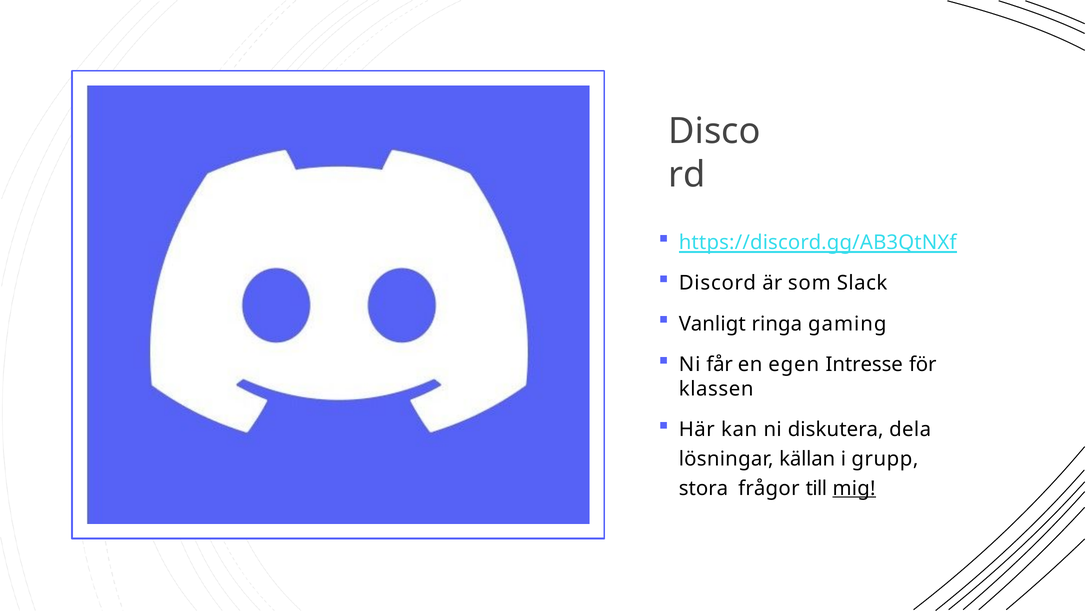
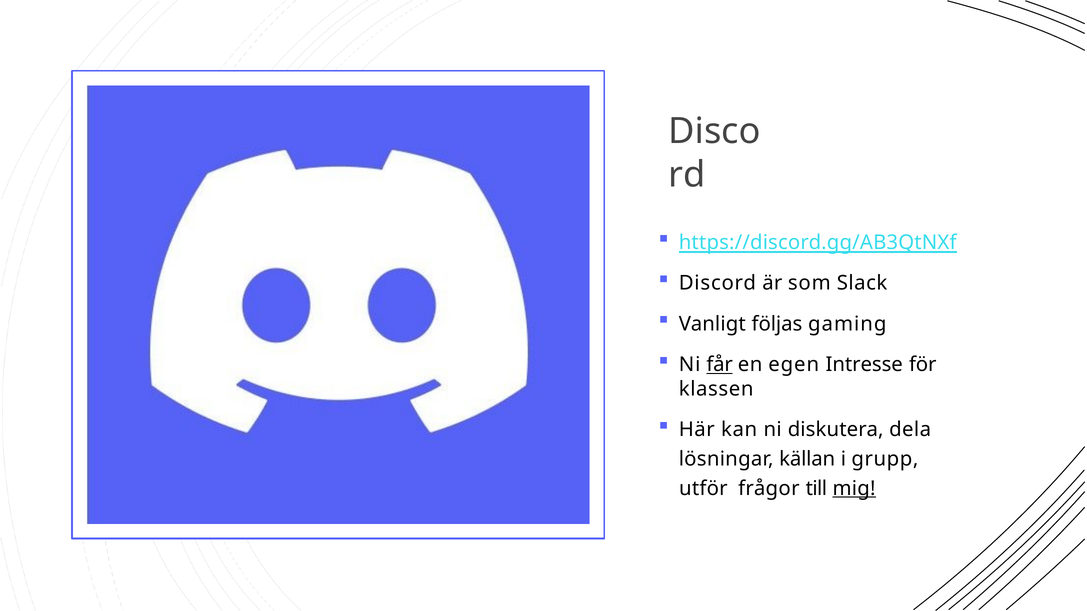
ringa: ringa -> följas (777, 324)
får underline: none -> present (720, 365)
stora: stora -> utför (703, 489)
